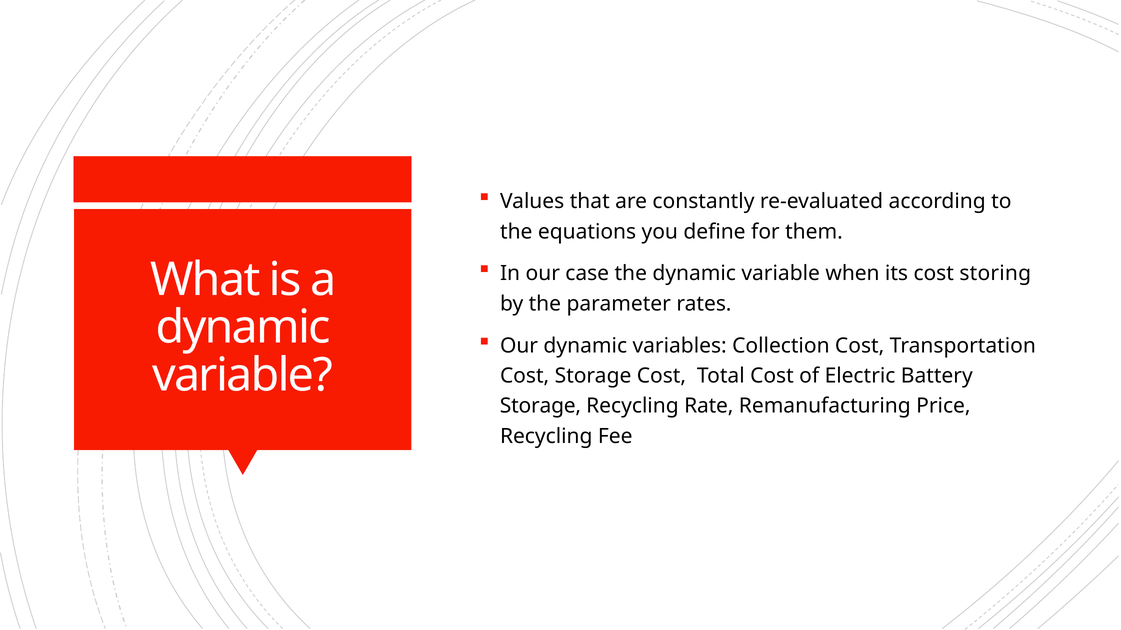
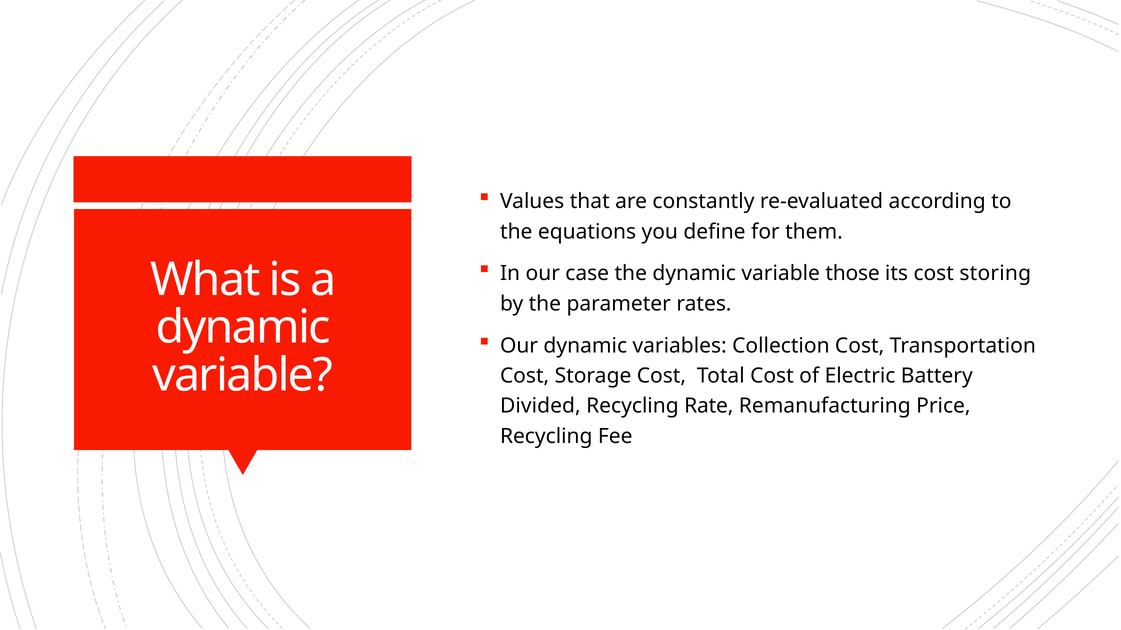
when: when -> those (853, 274)
Storage: Storage -> Divided (540, 406)
